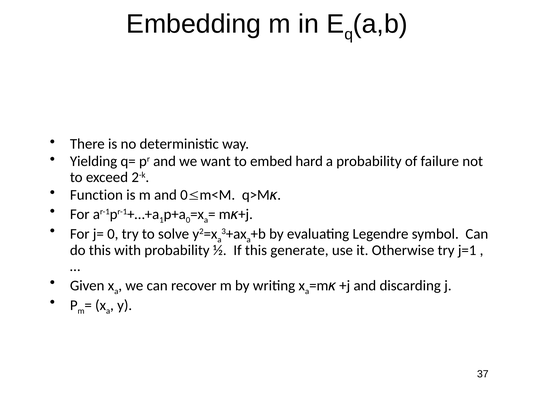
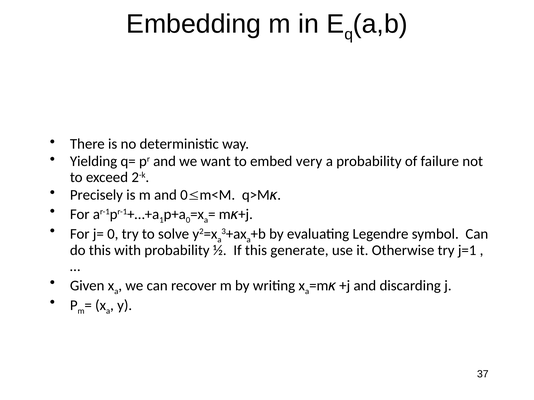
hard: hard -> very (309, 162)
Function: Function -> Precisely (96, 195)
